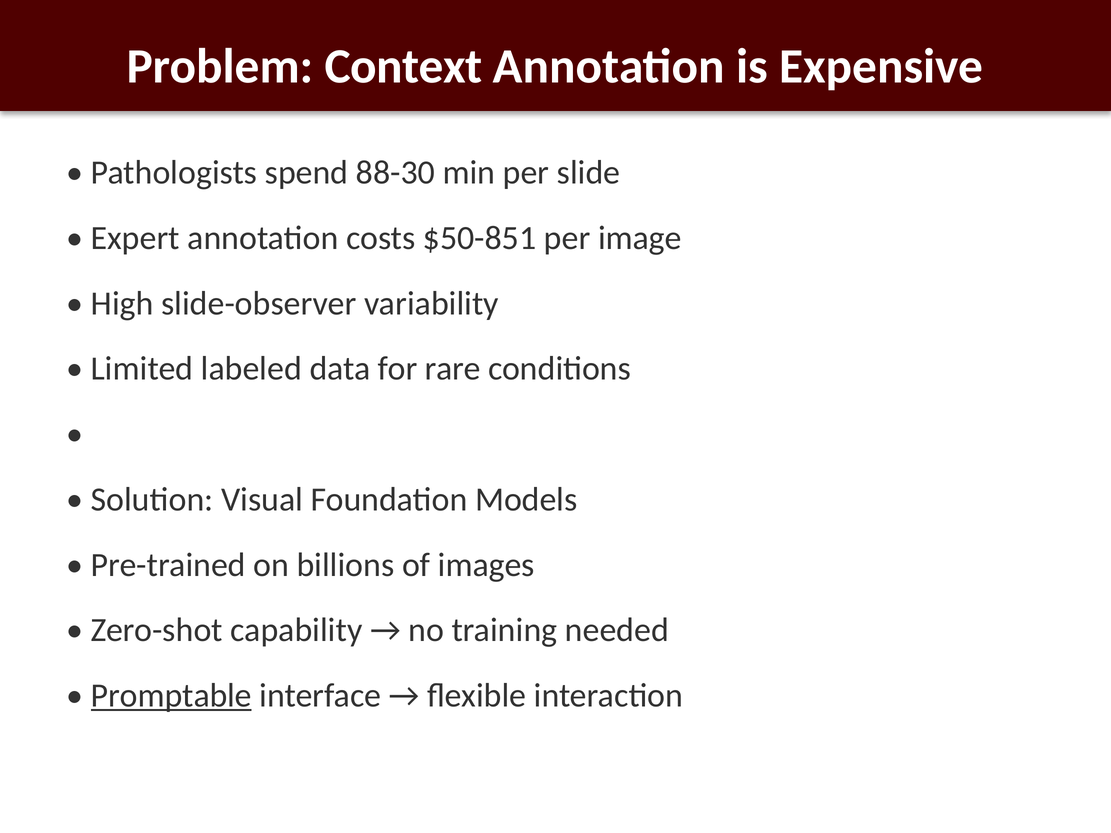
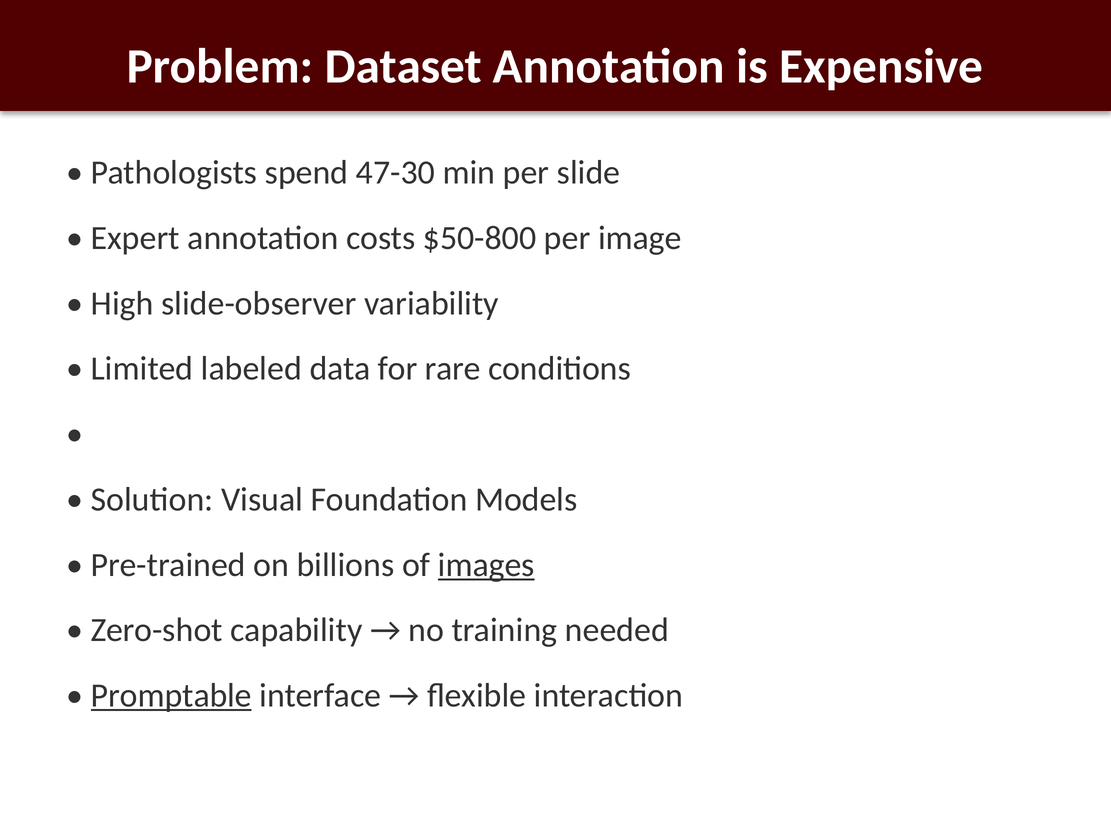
Context: Context -> Dataset (403, 66)
88-30: 88-30 -> 47-30 (395, 173)
$50-851: $50-851 -> $50-800 (480, 238)
images underline: none -> present (486, 565)
